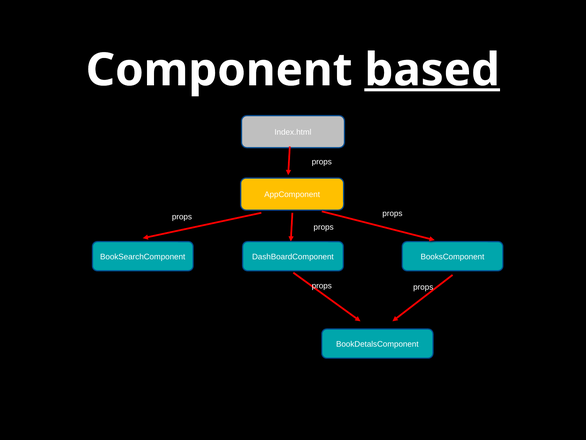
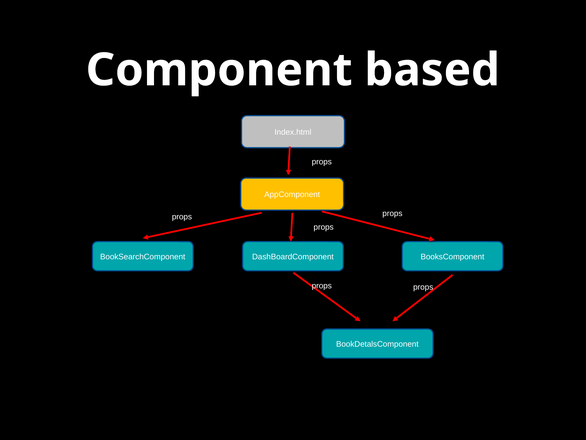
based underline: present -> none (432, 70)
